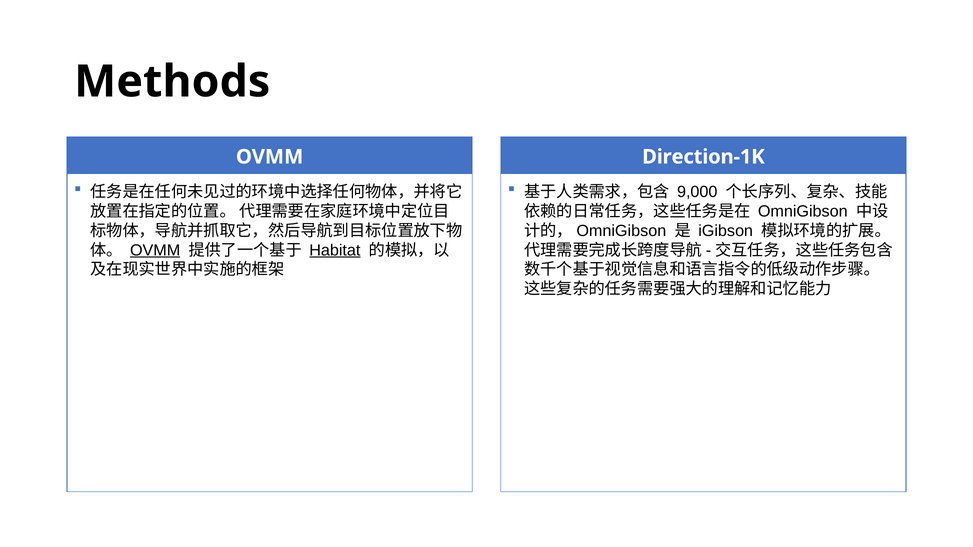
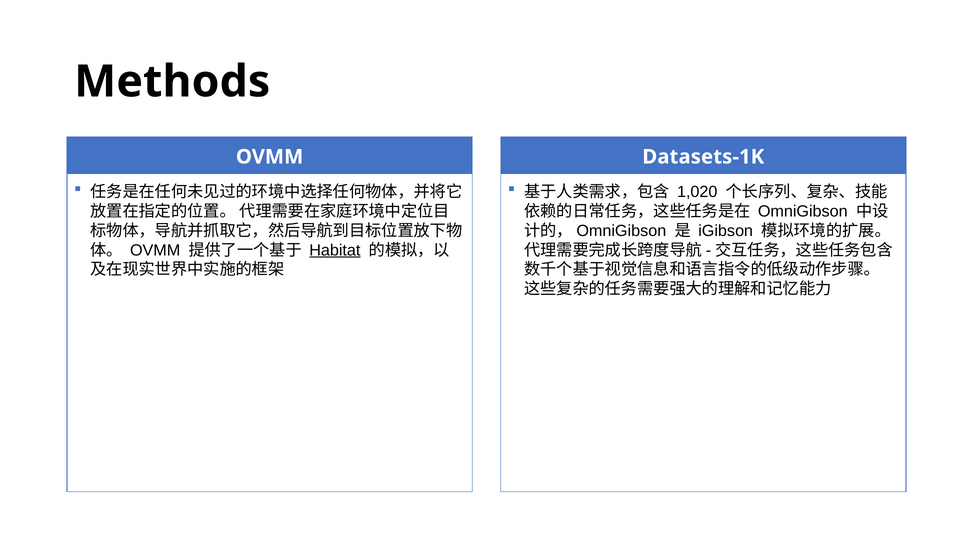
Direction-1K: Direction-1K -> Datasets-1K (703, 157)
9,000: 9,000 -> 1,020 (697, 192)
OVMM underline: present -> none (155, 250)
